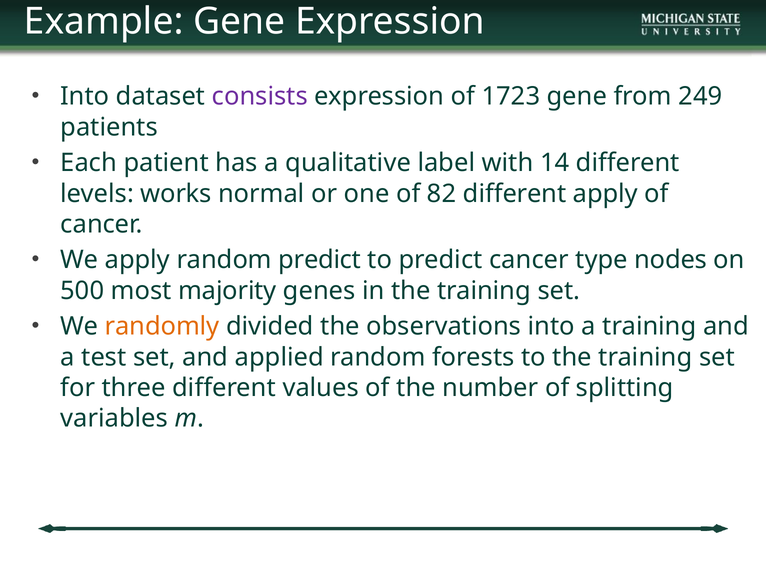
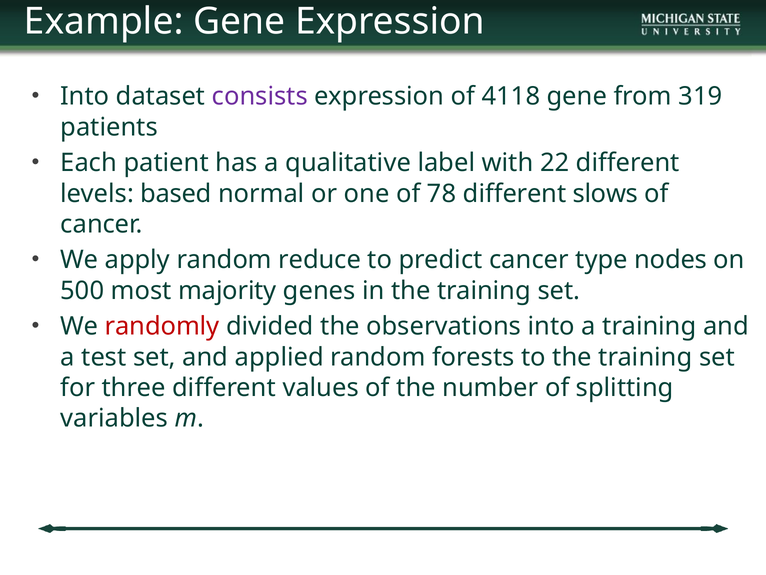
1723: 1723 -> 4118 (511, 96)
249: 249 -> 319 (700, 96)
14: 14 -> 22 (555, 163)
works: works -> based (176, 193)
82: 82 -> 78 (442, 193)
different apply: apply -> slows (605, 193)
random predict: predict -> reduce (320, 260)
randomly colour: orange -> red (162, 326)
